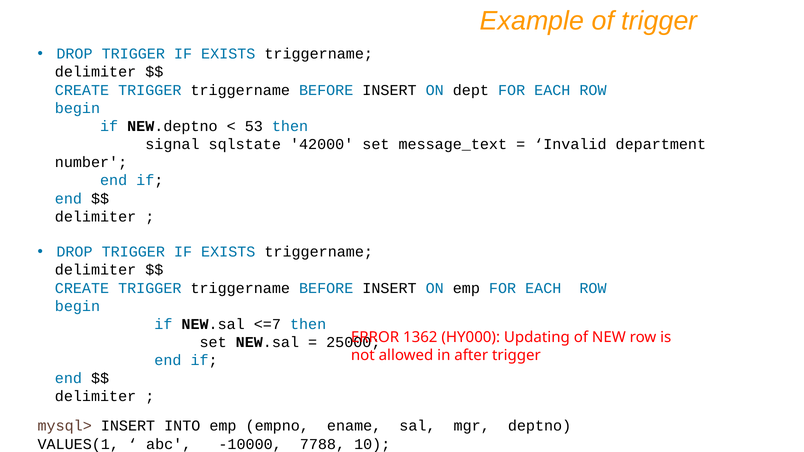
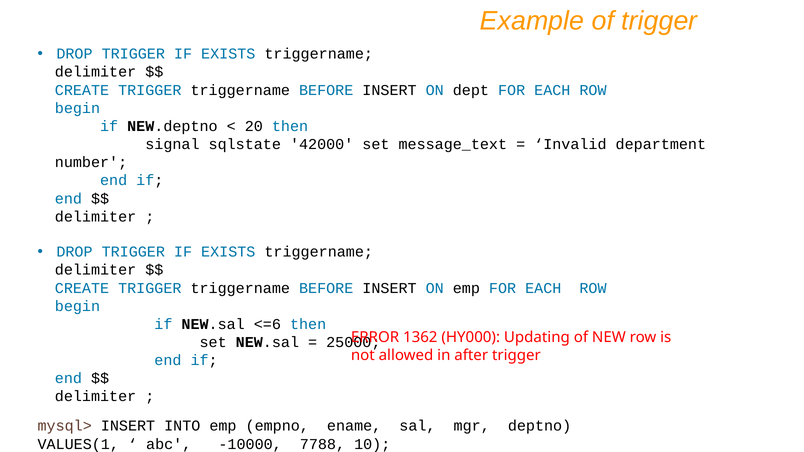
53: 53 -> 20 (254, 126)
<=7: <=7 -> <=6 (267, 324)
